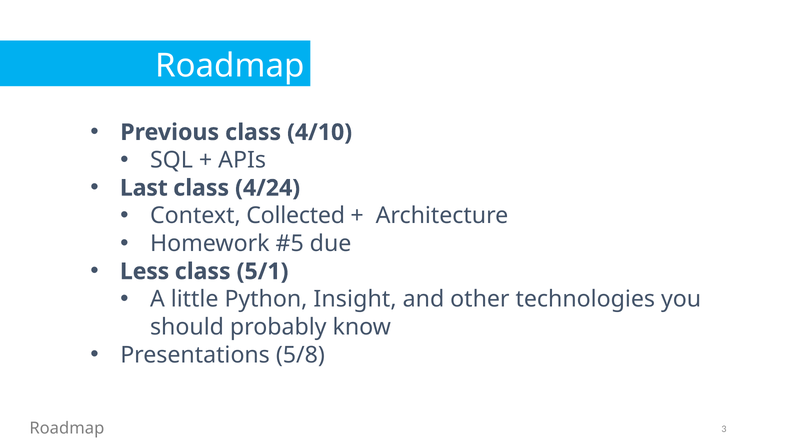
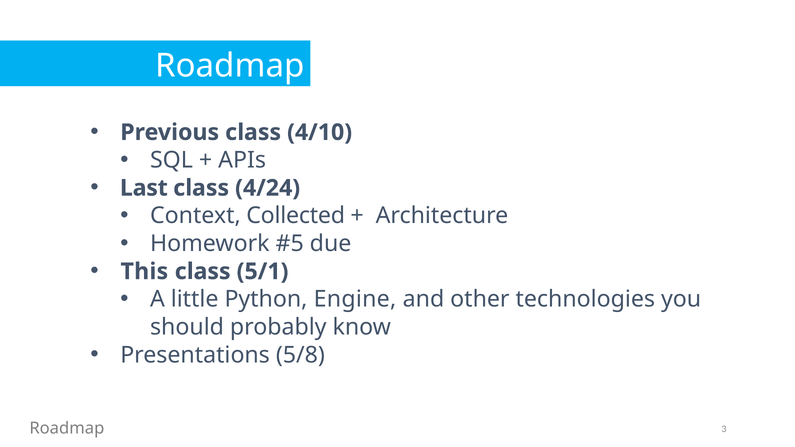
Less: Less -> This (144, 272)
Insight: Insight -> Engine (355, 299)
